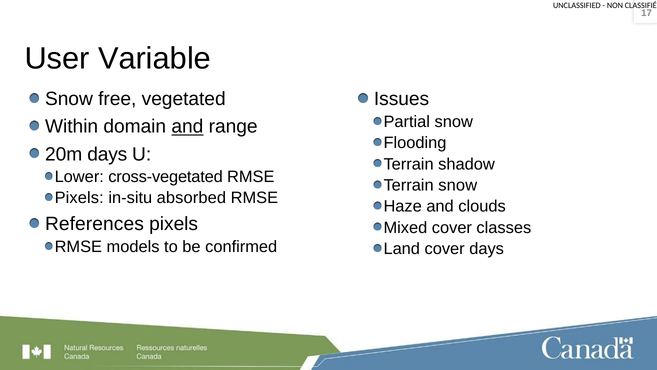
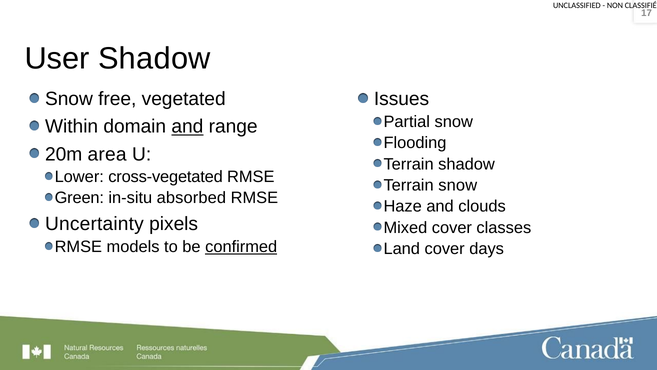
User Variable: Variable -> Shadow (154, 59)
20m days: days -> area (107, 154)
Pixels: Pixels -> Green (79, 198)
References: References -> Uncertainty (94, 224)
confirmed underline: none -> present (241, 247)
